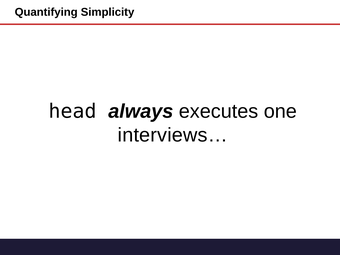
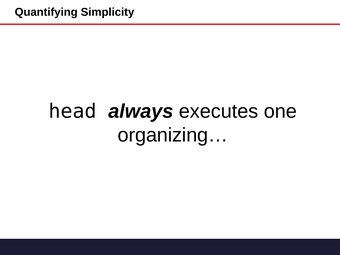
interviews…: interviews… -> organizing… (173, 135)
